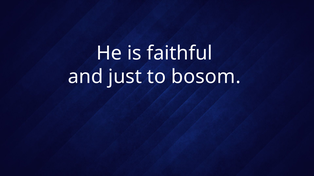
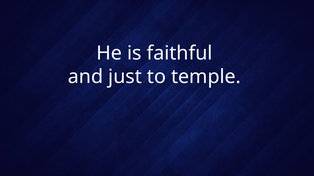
bosom: bosom -> temple (206, 77)
